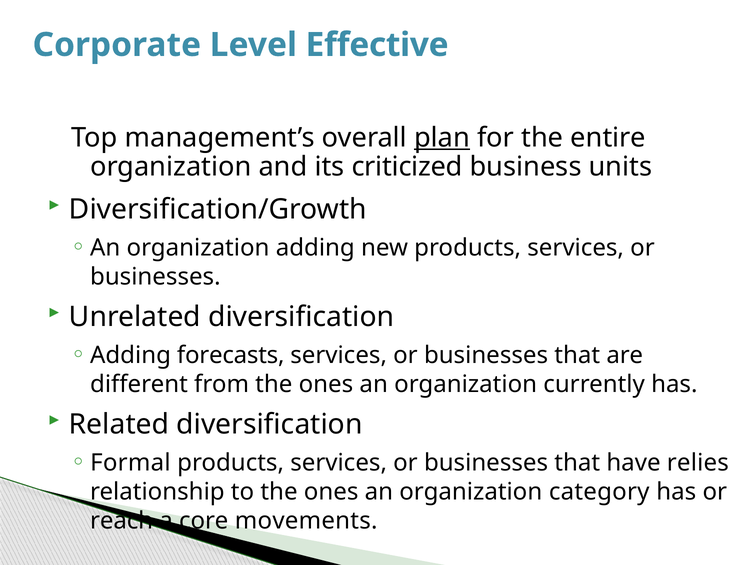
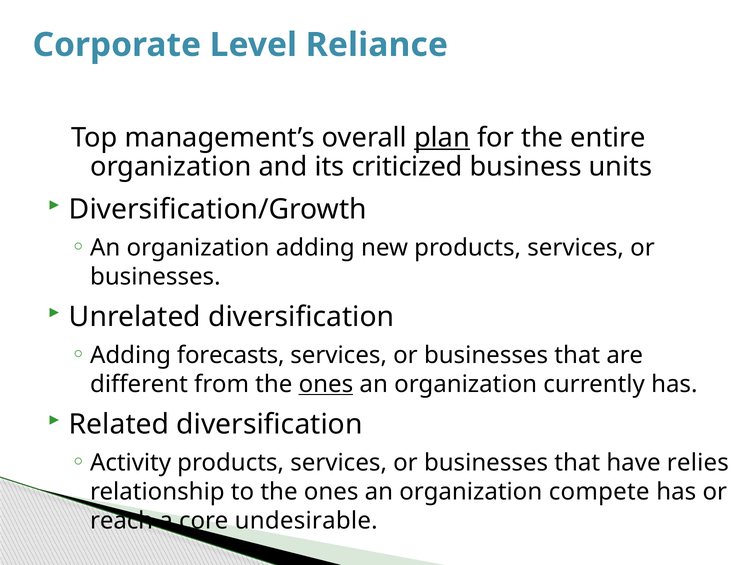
Effective: Effective -> Reliance (377, 45)
ones underline: none -> present (326, 384)
Formal: Formal -> Activity (131, 463)
category: category -> compete (599, 492)
movements: movements -> undesirable (306, 521)
